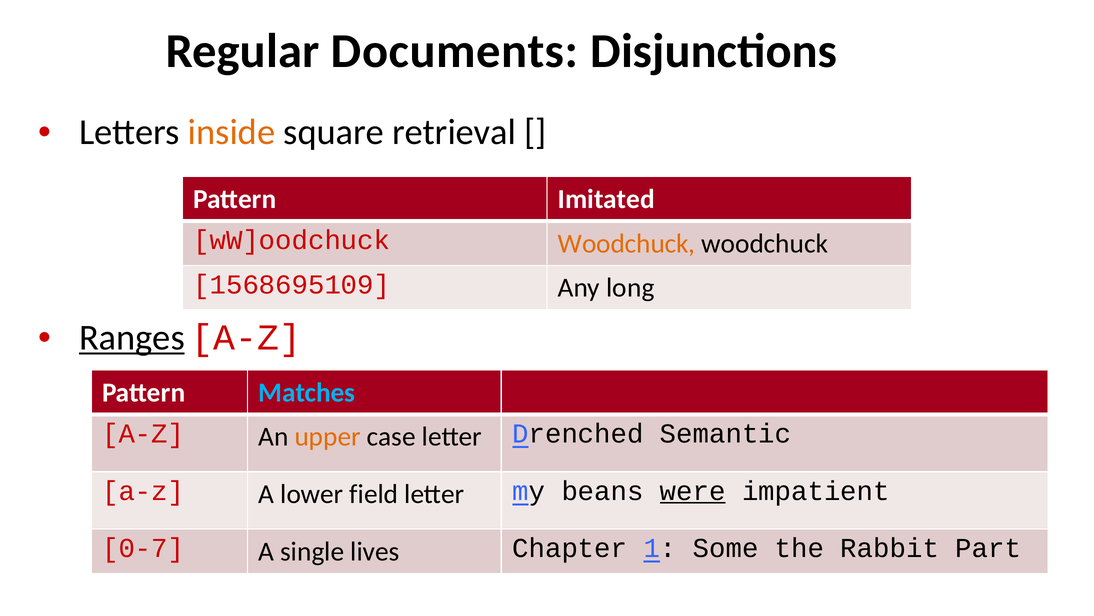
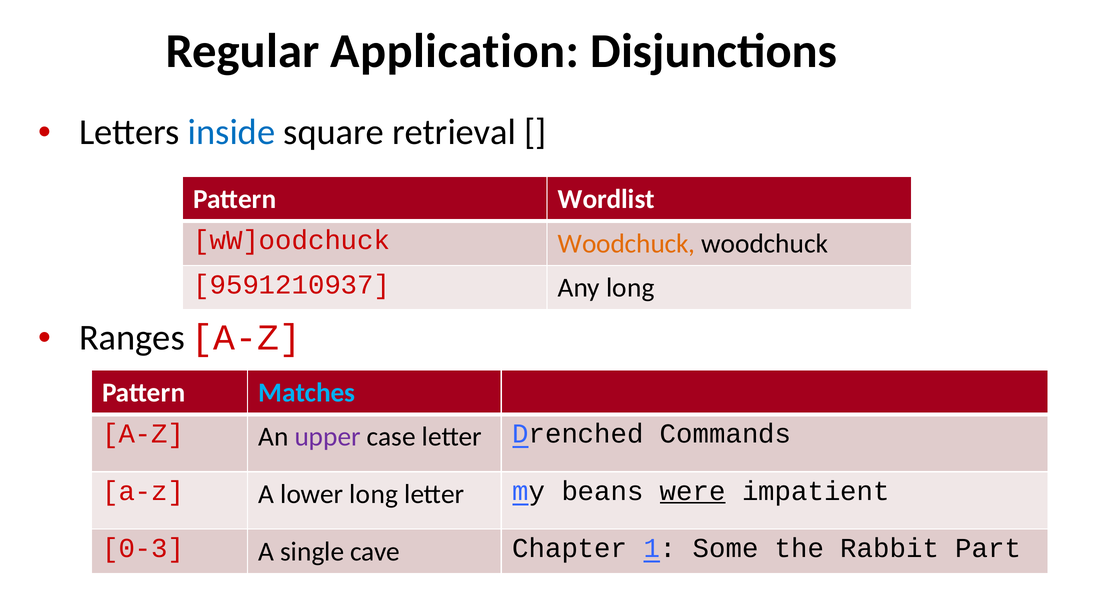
Documents: Documents -> Application (455, 51)
inside colour: orange -> blue (231, 132)
Imitated: Imitated -> Wordlist (606, 199)
1568695109: 1568695109 -> 9591210937 (292, 284)
Ranges underline: present -> none (132, 337)
upper colour: orange -> purple (328, 437)
Semantic: Semantic -> Commands (726, 433)
lower field: field -> long (374, 494)
0-7: 0-7 -> 0-3 (143, 548)
lives: lives -> cave (375, 551)
